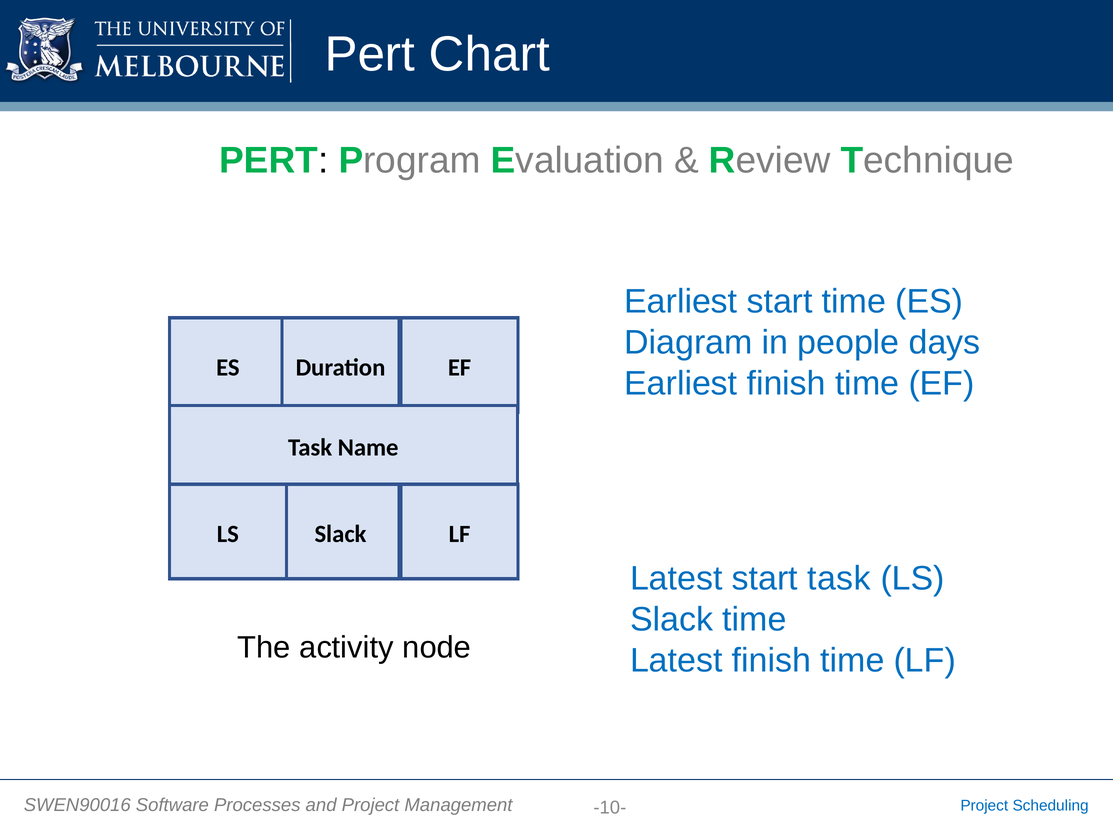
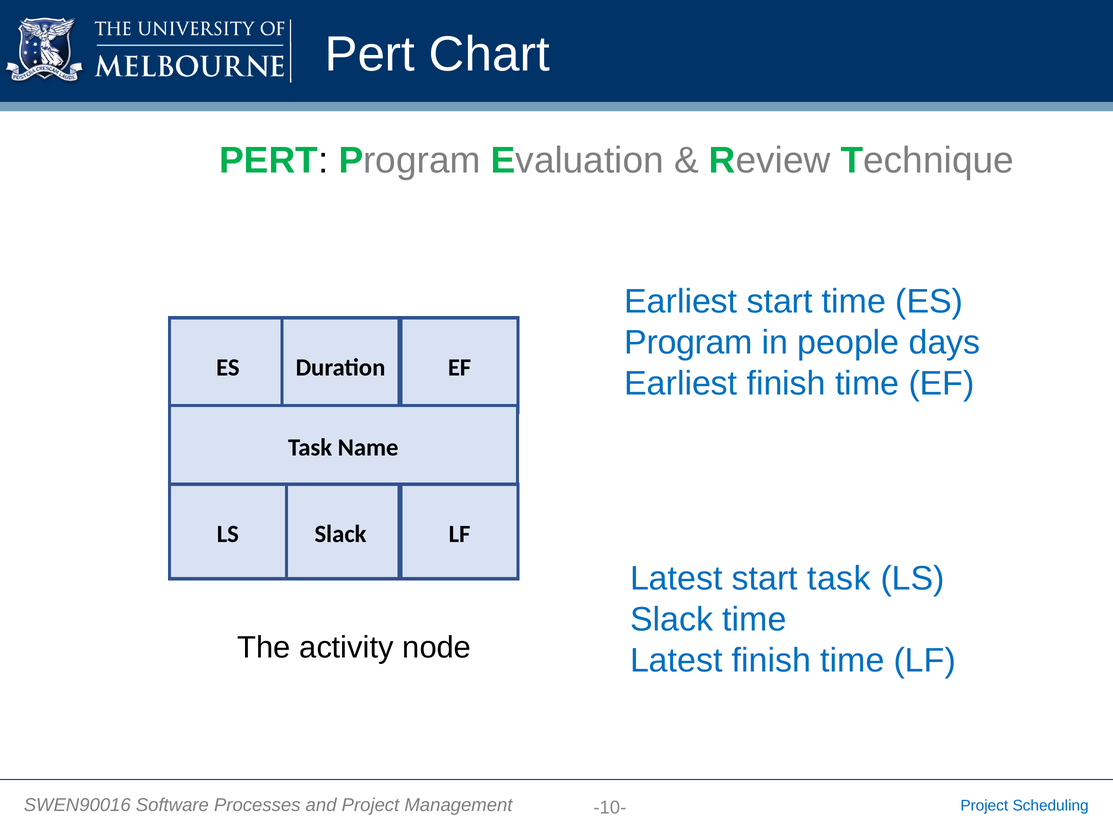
Diagram: Diagram -> Program (689, 342)
